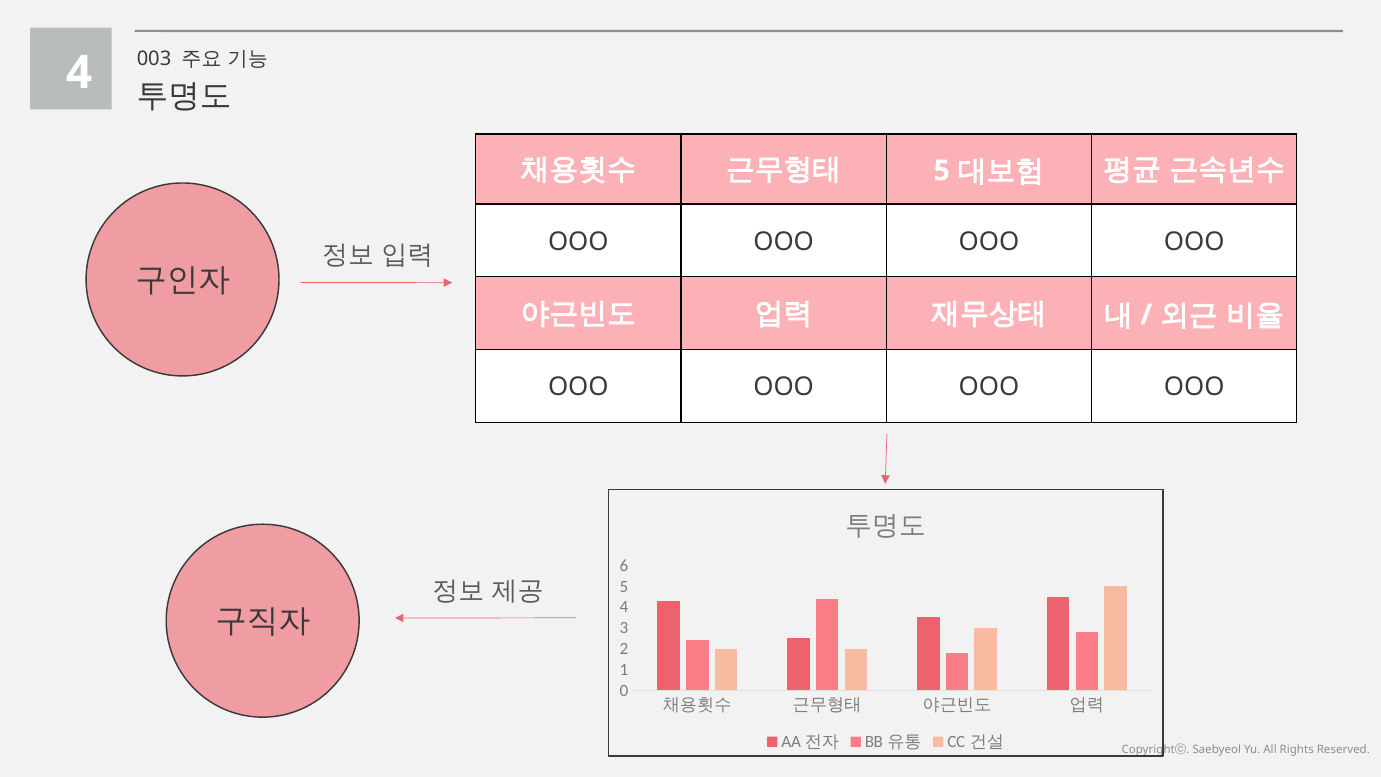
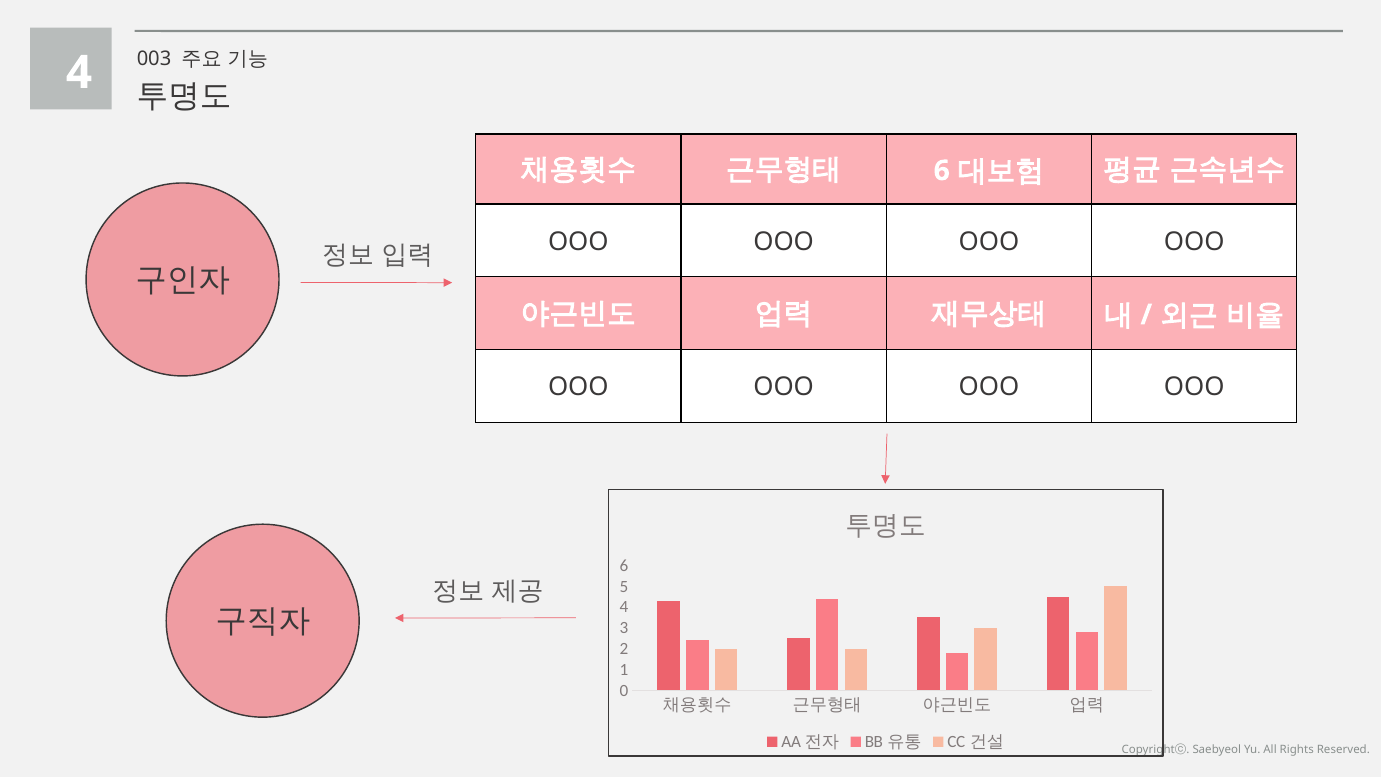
5: 5 -> 6 (942, 171)
